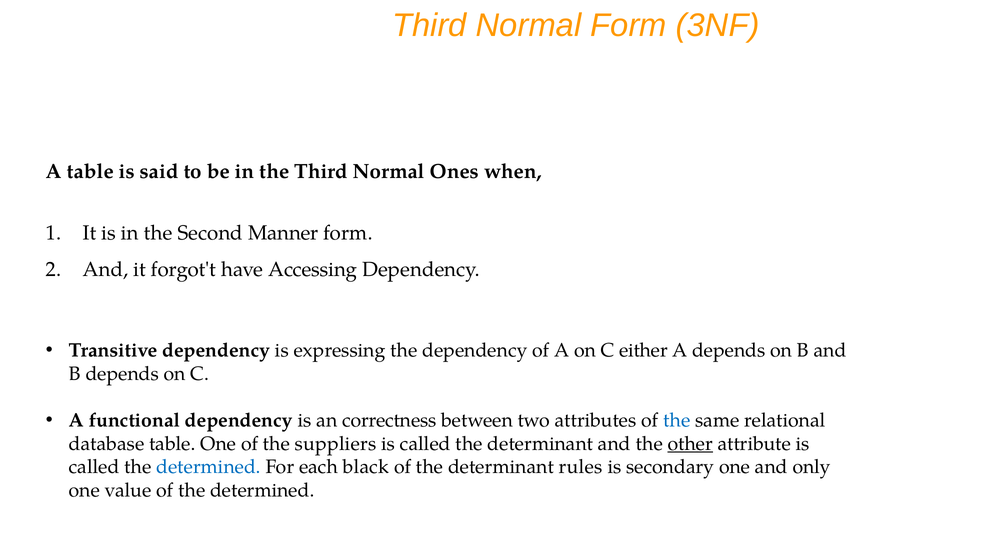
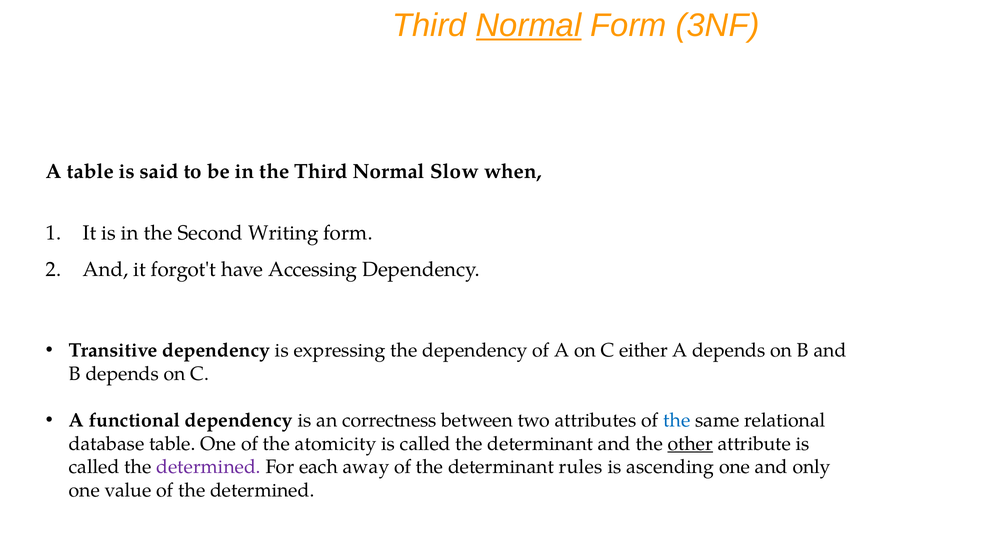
Normal underline: none -> present (529, 26)
Ones: Ones -> Slow (454, 172)
Manner: Manner -> Writing (283, 233)
suppliers: suppliers -> atomicity (336, 444)
determined colour: blue -> purple (209, 467)
black: black -> away (366, 467)
secondary: secondary -> ascending (670, 467)
